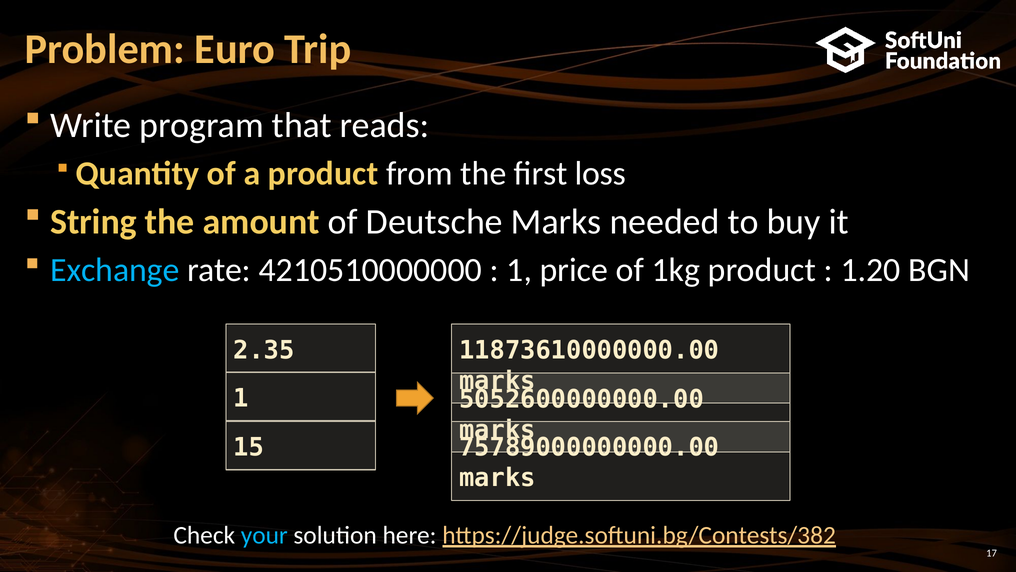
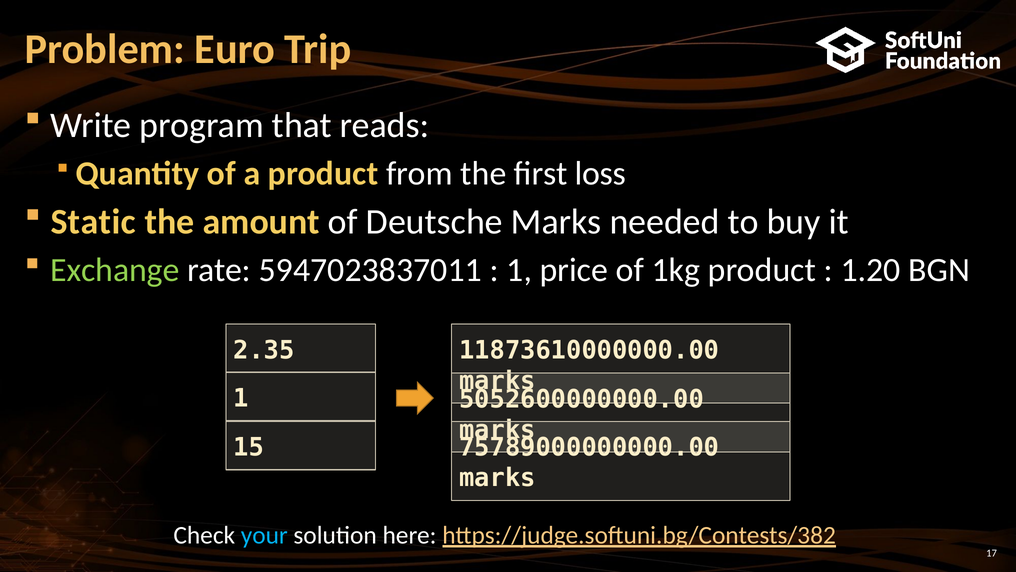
String: String -> Static (93, 222)
Exchange colour: light blue -> light green (115, 270)
4210510000000: 4210510000000 -> 5947023837011 (370, 270)
